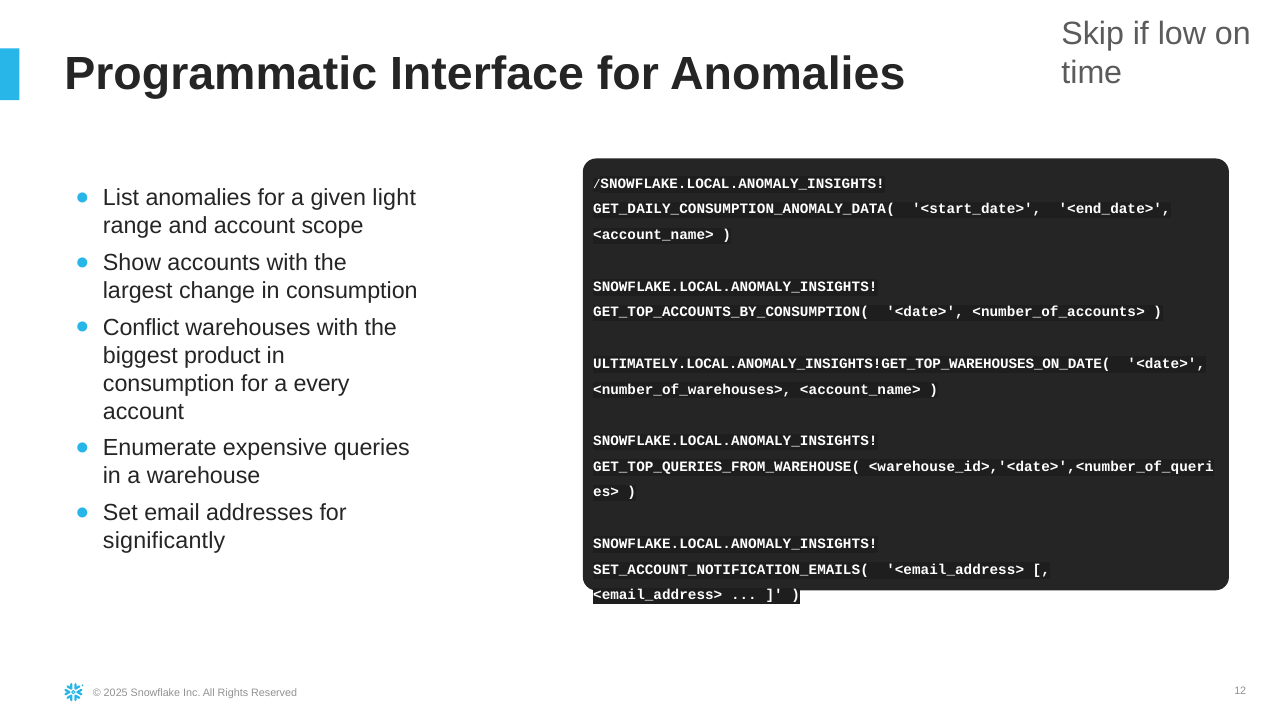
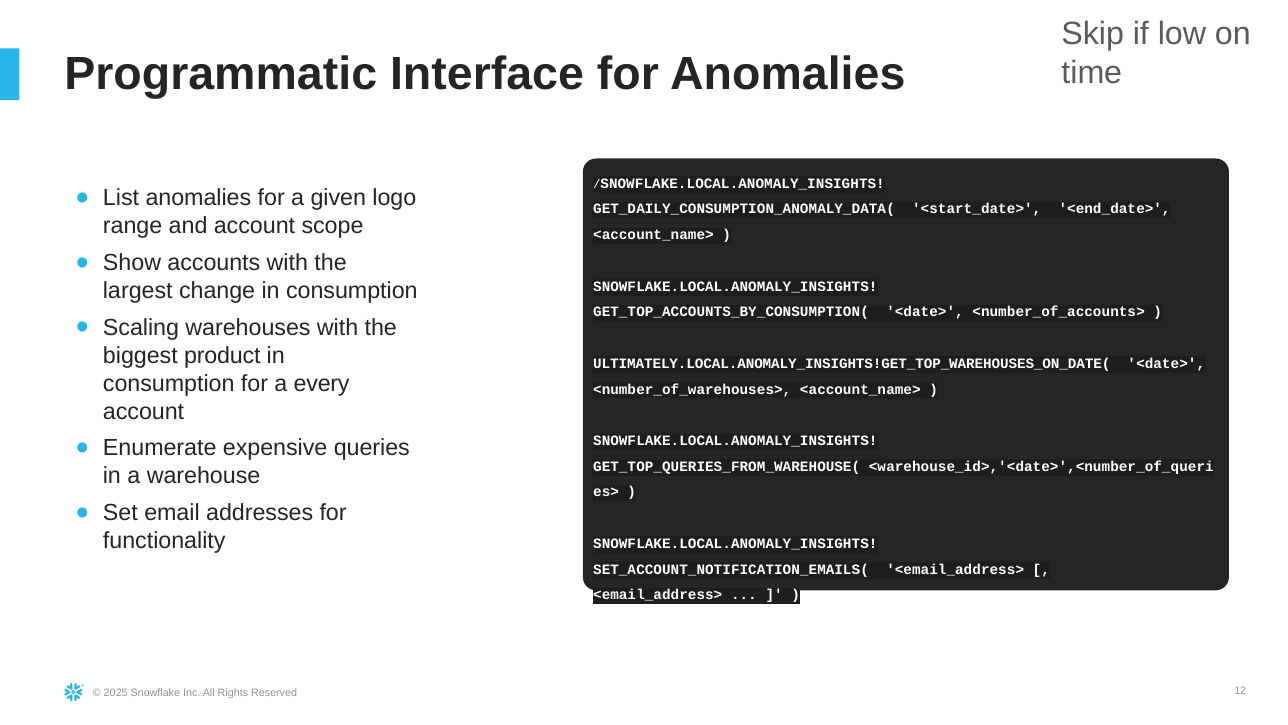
light: light -> logo (394, 198)
Conflict: Conflict -> Scaling (141, 327)
significantly: significantly -> functionality (164, 541)
